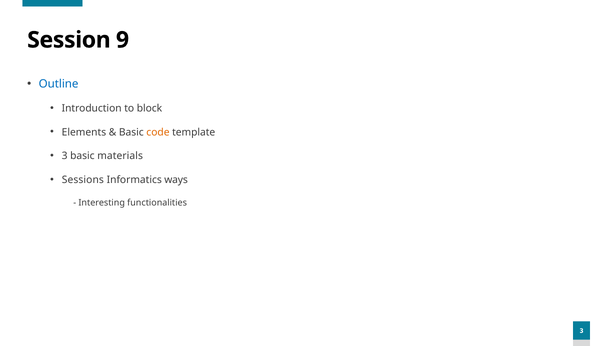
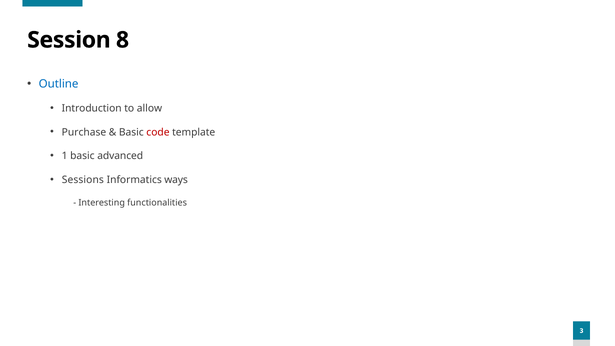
9: 9 -> 8 (123, 40)
block: block -> allow (149, 108)
Elements: Elements -> Purchase (84, 132)
code colour: orange -> red (158, 132)
3: 3 -> 1 (65, 156)
materials: materials -> advanced (120, 156)
